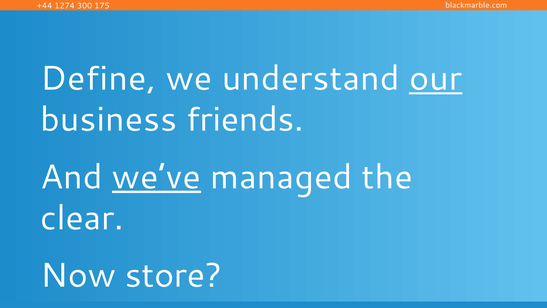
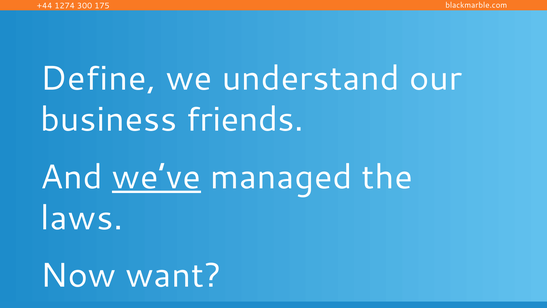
our underline: present -> none (436, 78)
clear: clear -> laws (82, 218)
store: store -> want (173, 275)
